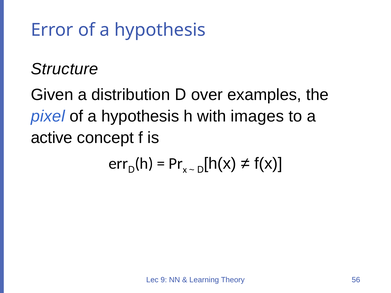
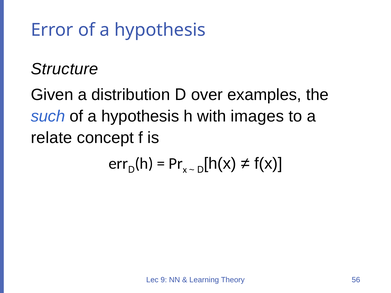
pixel: pixel -> such (48, 116)
active: active -> relate (52, 138)
